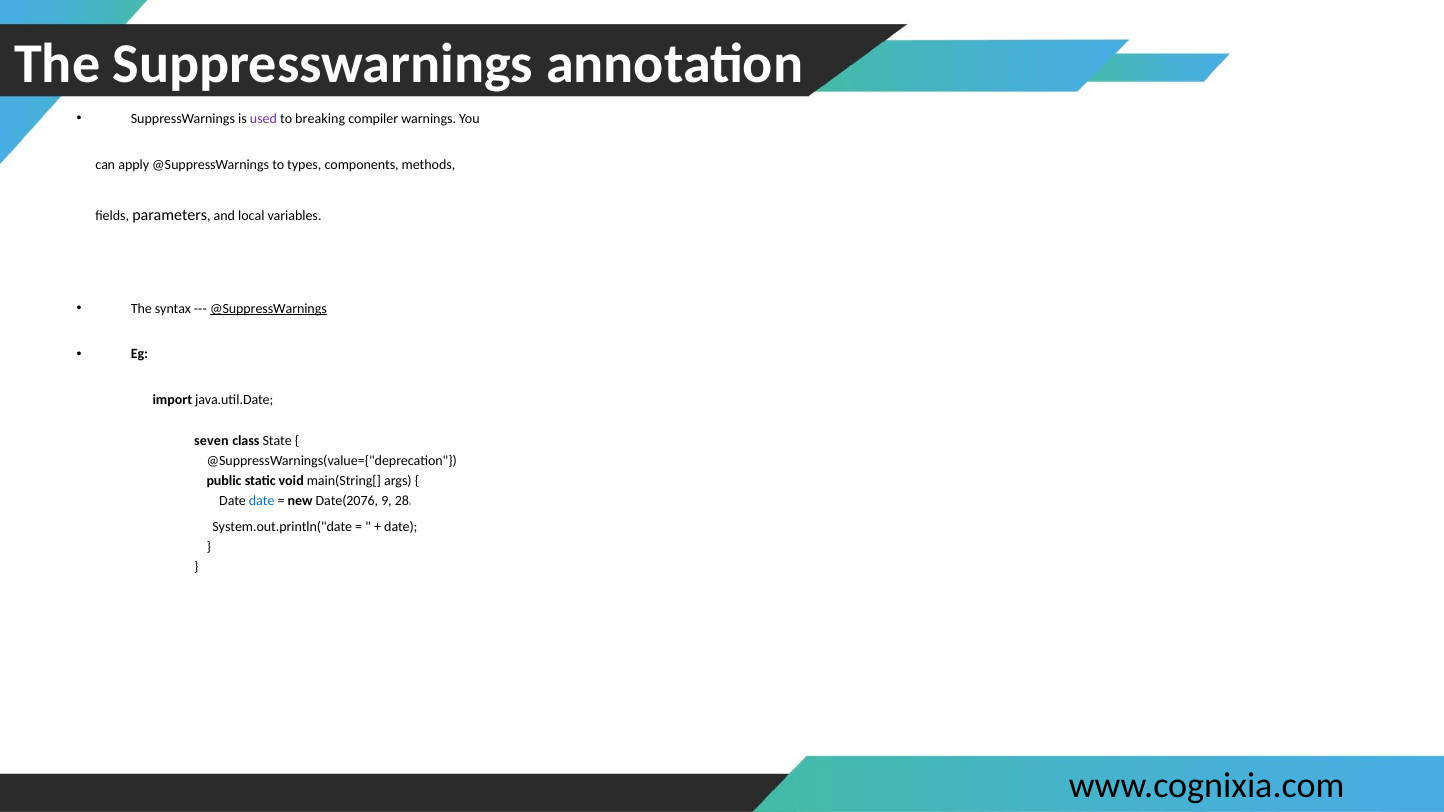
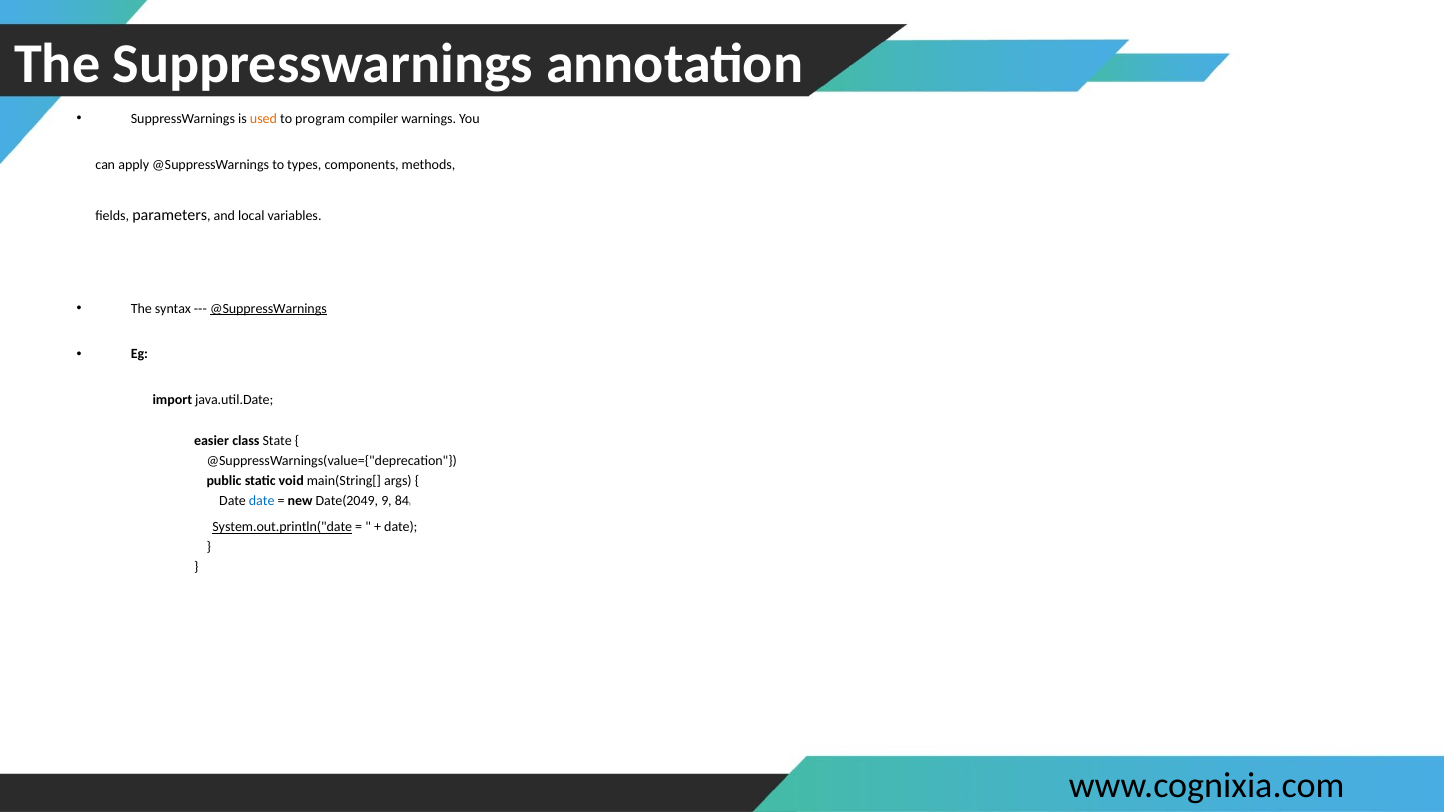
used colour: purple -> orange (264, 119)
breaking: breaking -> program (320, 119)
seven: seven -> easier (212, 441)
Date(2076: Date(2076 -> Date(2049 (347, 501)
28: 28 -> 84 (402, 501)
System.out.println("date underline: none -> present (282, 527)
